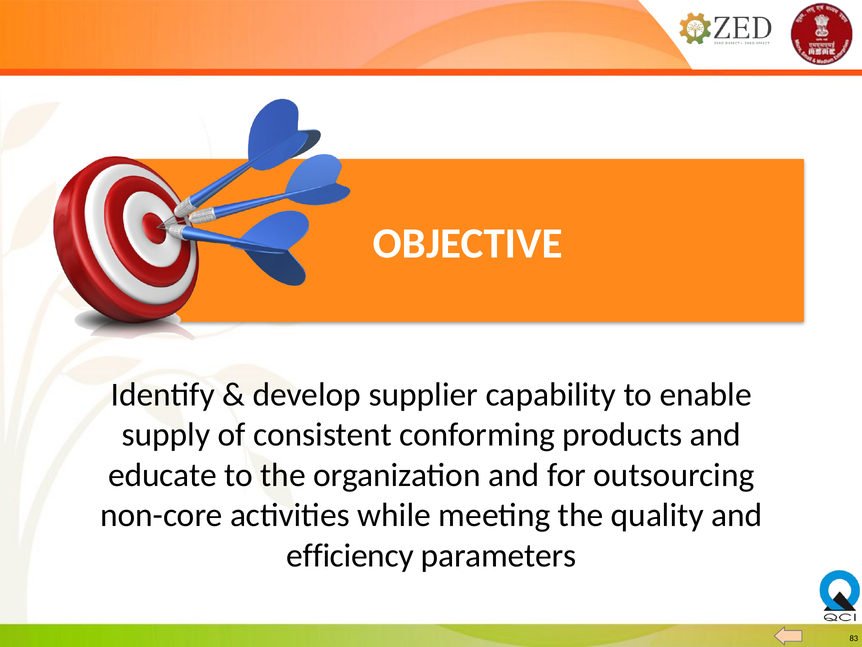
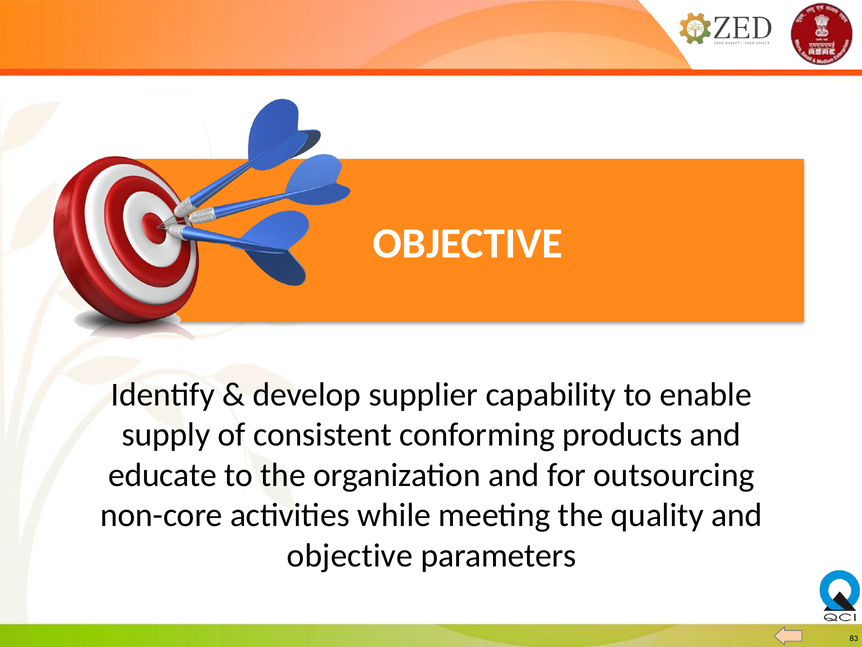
efficiency: efficiency -> objective (350, 555)
